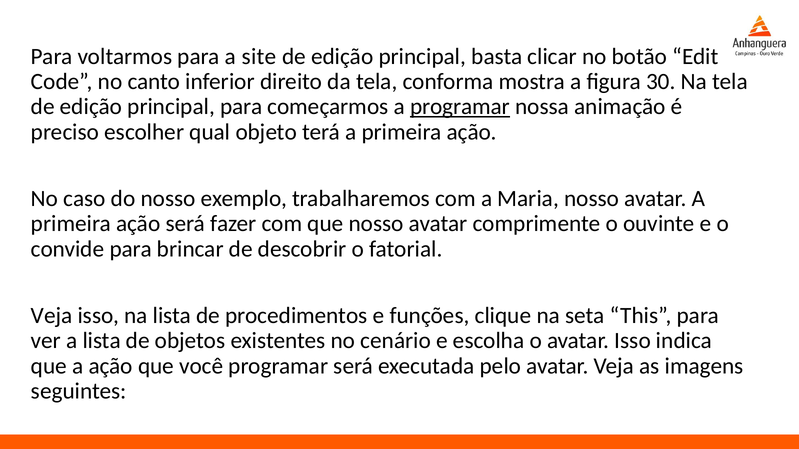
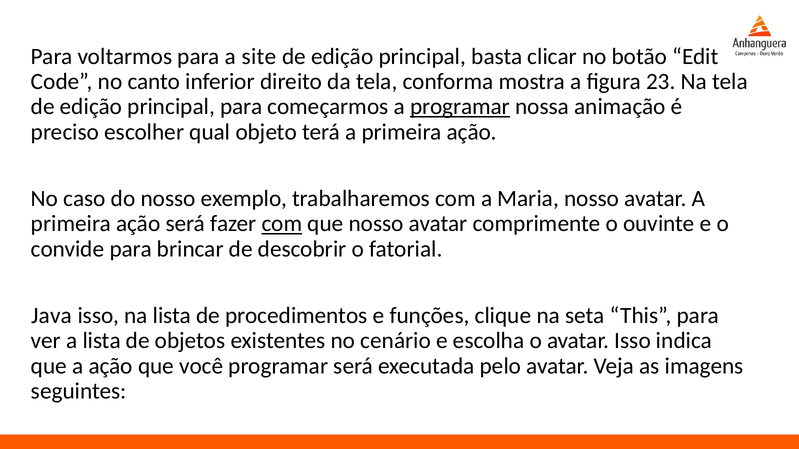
30: 30 -> 23 (661, 82)
com underline: none -> present (282, 224)
Veja: Veja -> Java (52, 316)
